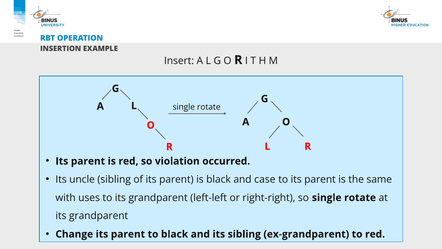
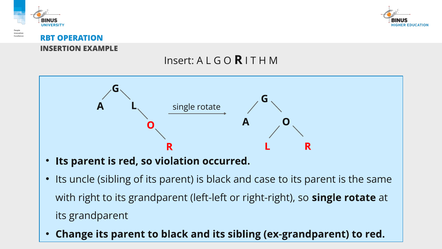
uses: uses -> right (89, 197)
